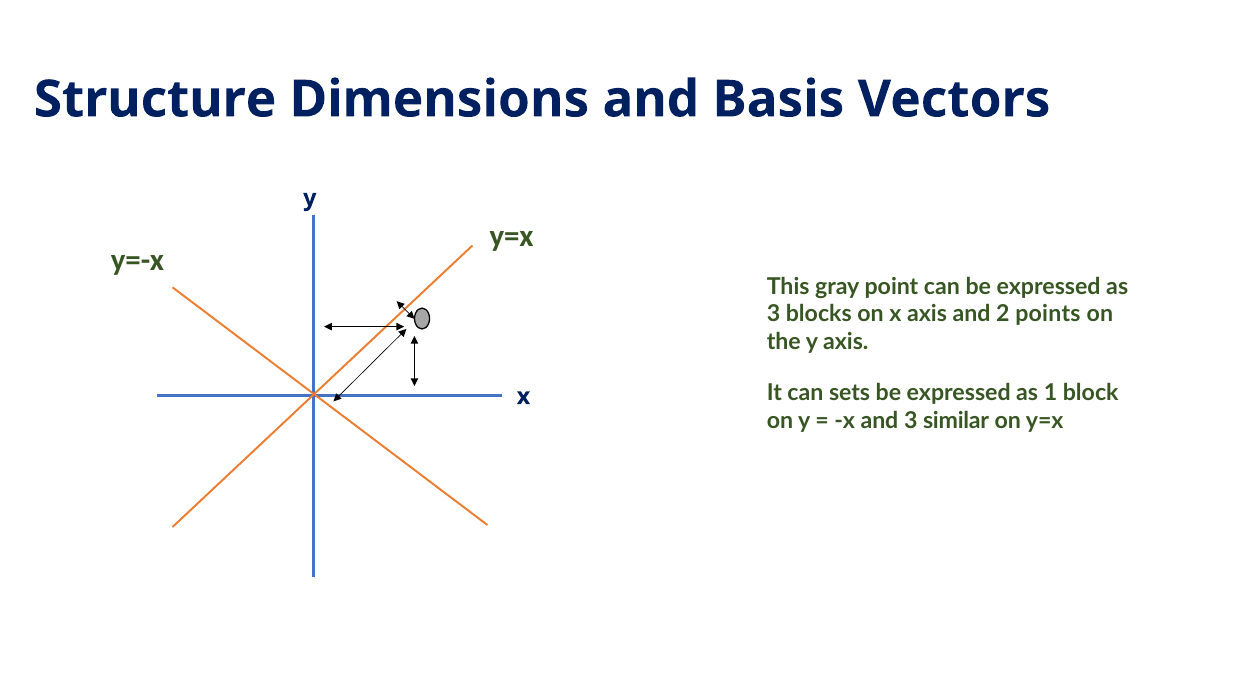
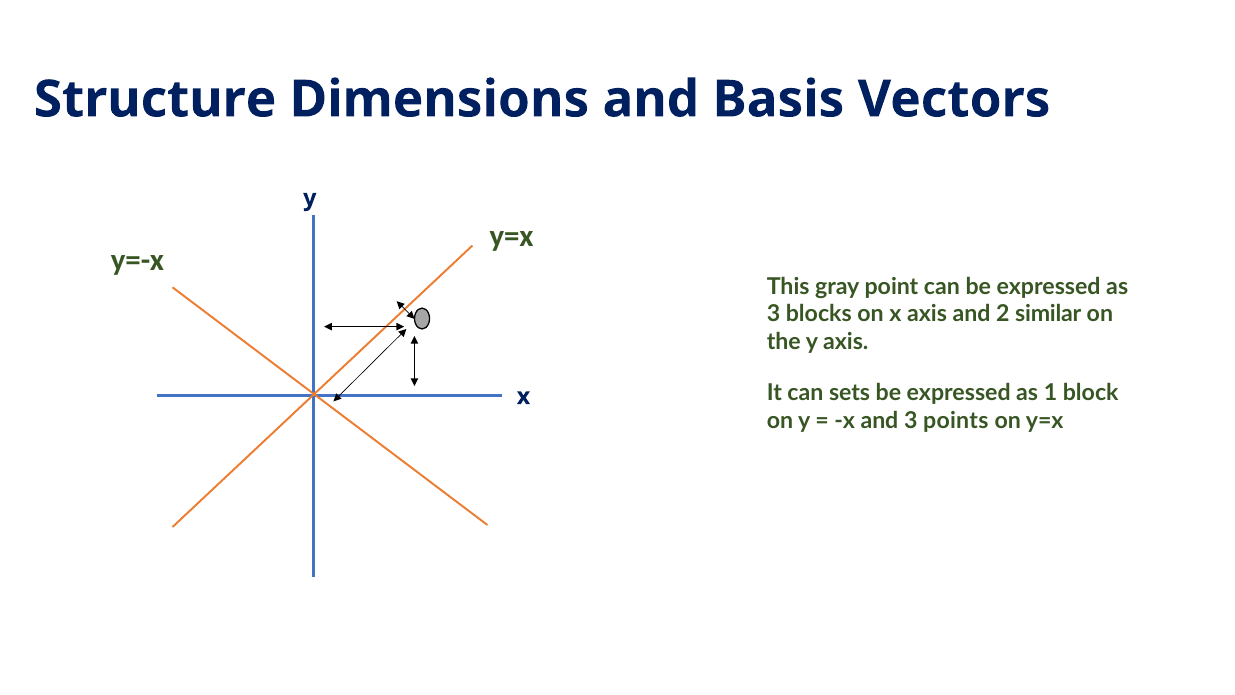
points: points -> similar (1048, 314)
similar: similar -> points (956, 421)
